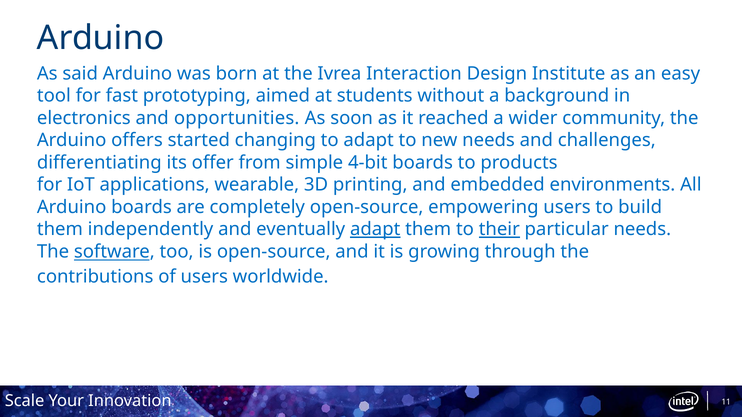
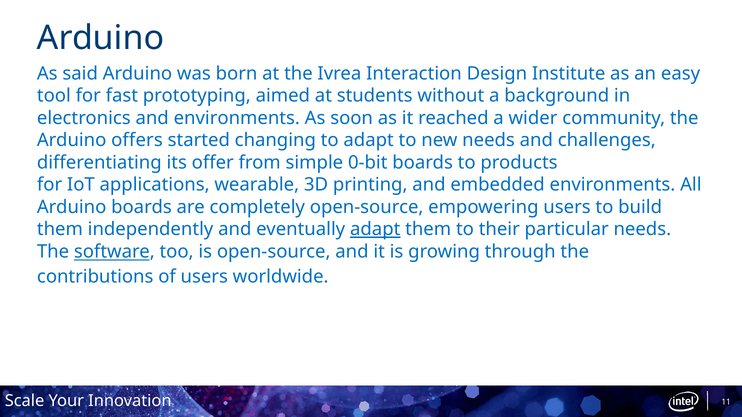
and opportunities: opportunities -> environments (237, 118)
4-bit: 4-bit -> 0-bit (368, 163)
their underline: present -> none (499, 229)
